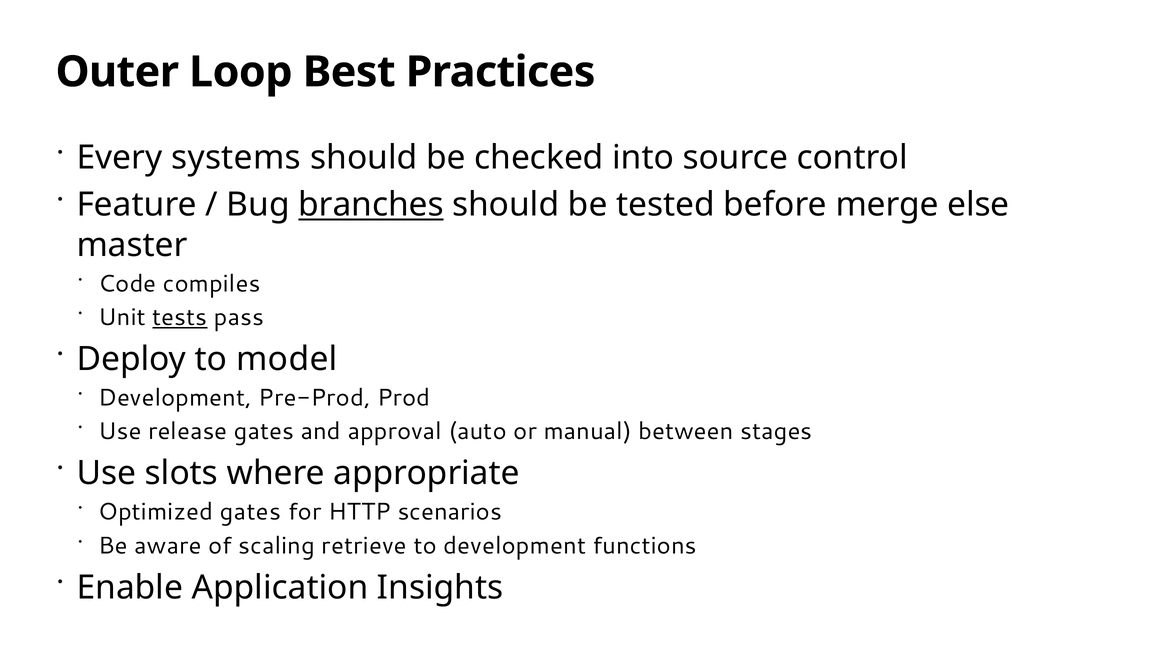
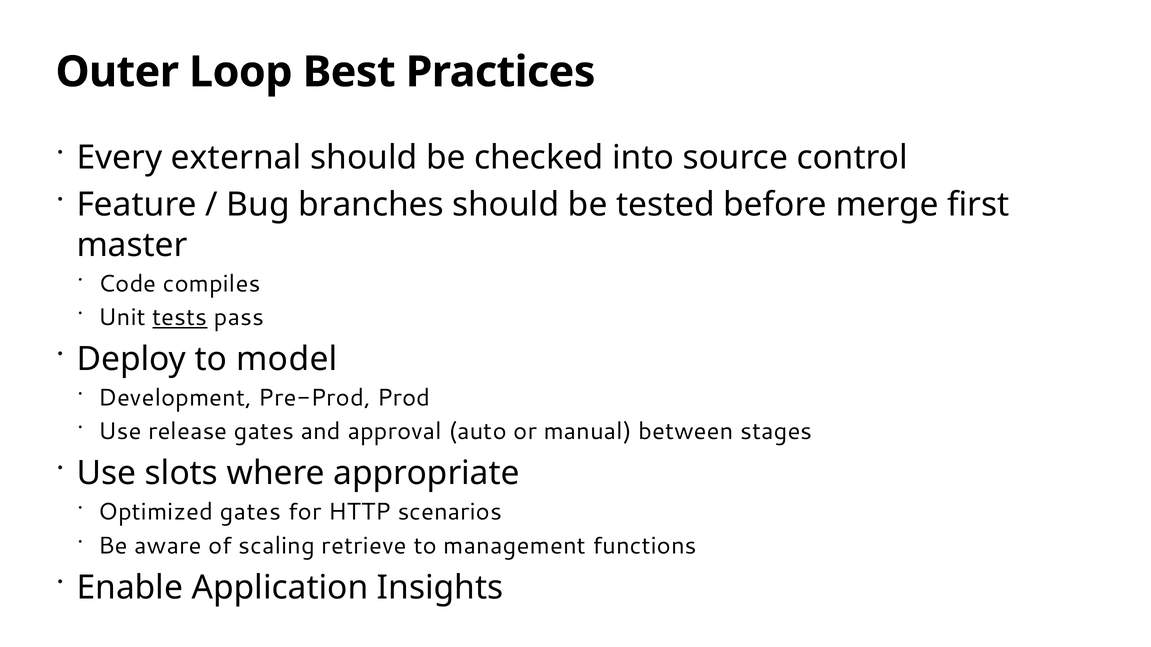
systems: systems -> external (236, 158)
branches underline: present -> none (371, 205)
else: else -> first (978, 205)
to development: development -> management (515, 546)
